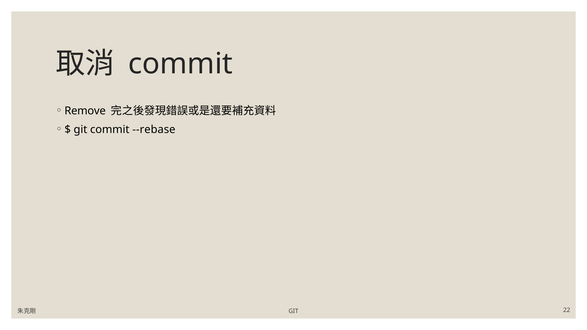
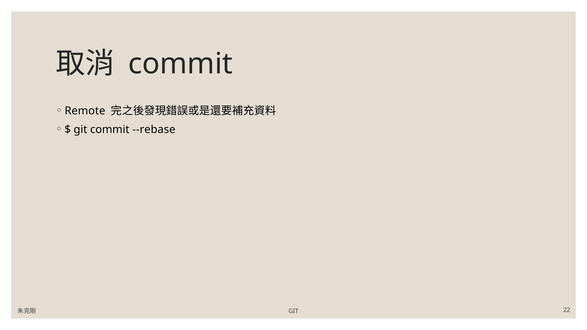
Remove: Remove -> Remote (85, 111)
